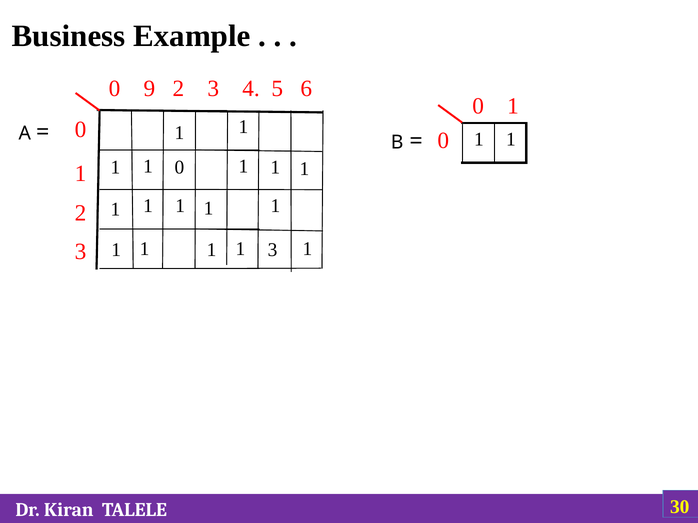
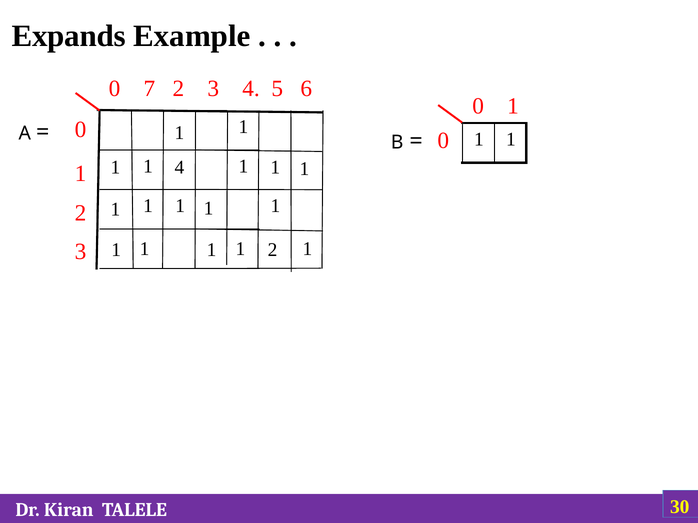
Business: Business -> Expands (69, 36)
9: 9 -> 7 (149, 89)
1 0: 0 -> 4 (179, 168)
1 1 3: 3 -> 2 (273, 250)
